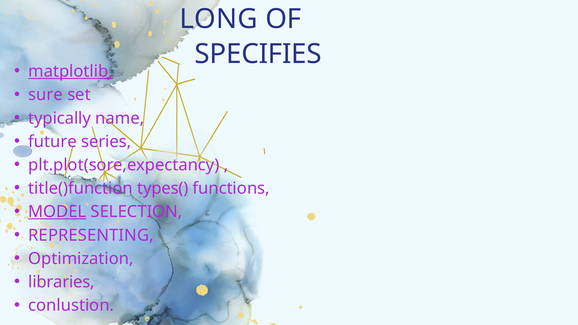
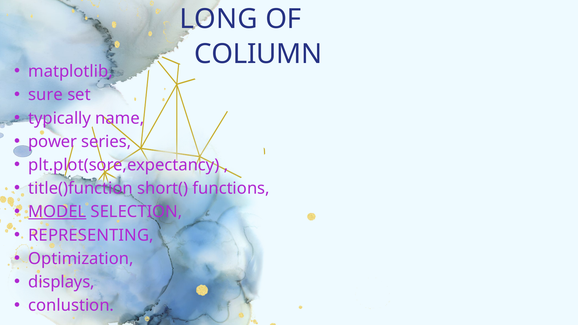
SPECIFIES: SPECIFIES -> COLIUMN (258, 54)
matplotlib underline: present -> none (71, 71)
future: future -> power (53, 142)
types(: types( -> short( (163, 188)
libraries: libraries -> displays (61, 282)
